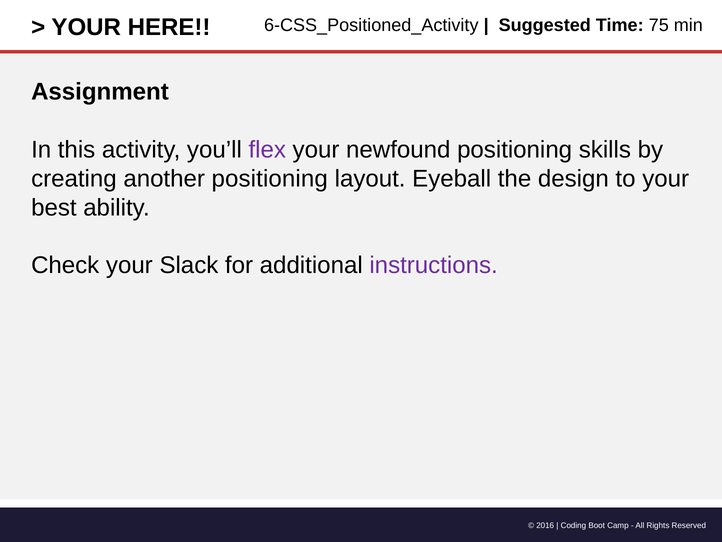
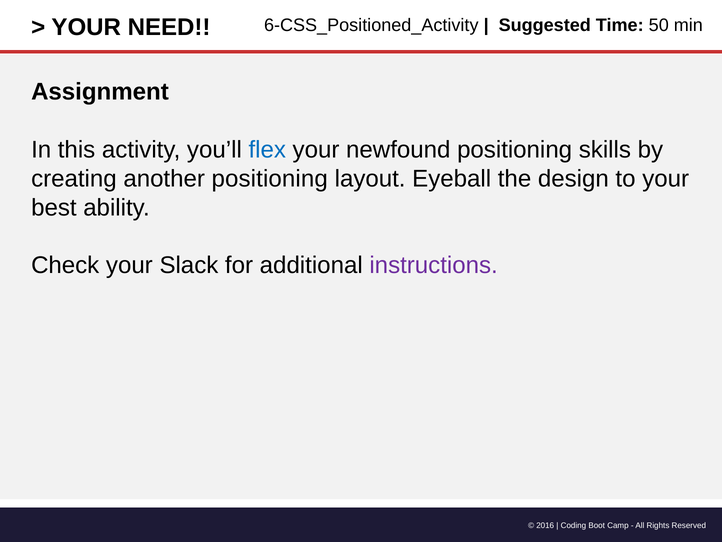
HERE: HERE -> NEED (169, 27)
75: 75 -> 50 (659, 25)
flex colour: purple -> blue (267, 150)
